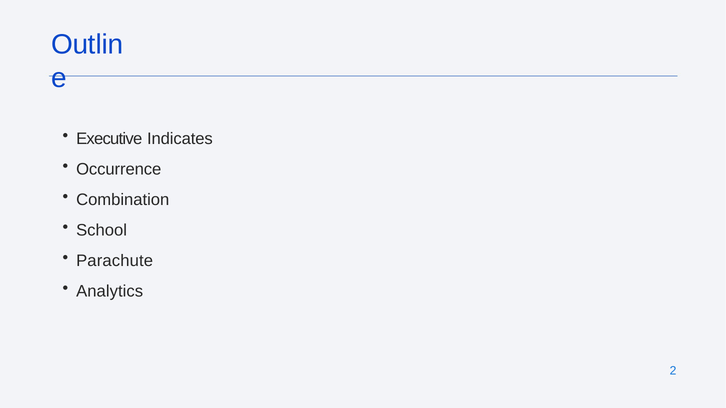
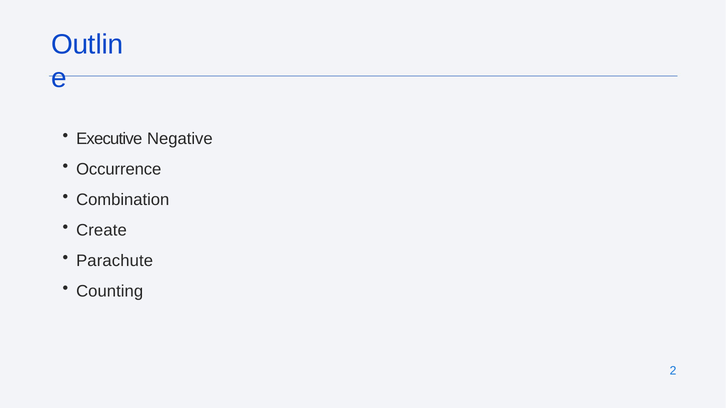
Indicates: Indicates -> Negative (180, 139)
School: School -> Create (101, 230)
Analytics: Analytics -> Counting (110, 291)
